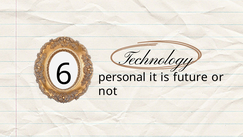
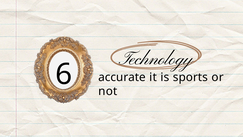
personal: personal -> accurate (122, 77)
future: future -> sports (190, 77)
